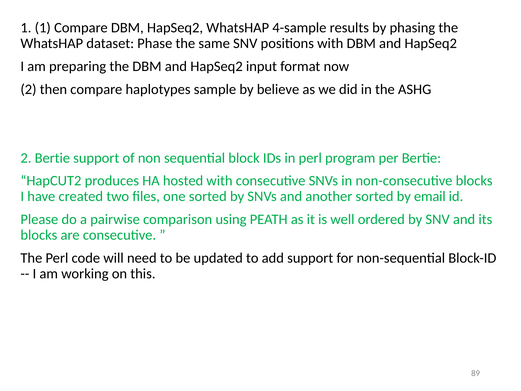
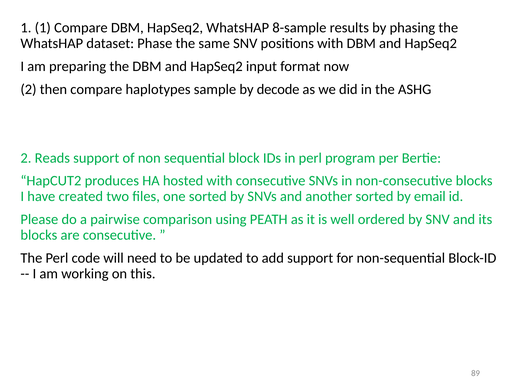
4-sample: 4-sample -> 8-sample (299, 28)
believe: believe -> decode (278, 89)
2 Bertie: Bertie -> Reads (52, 158)
